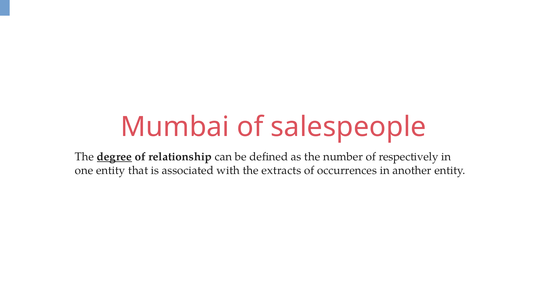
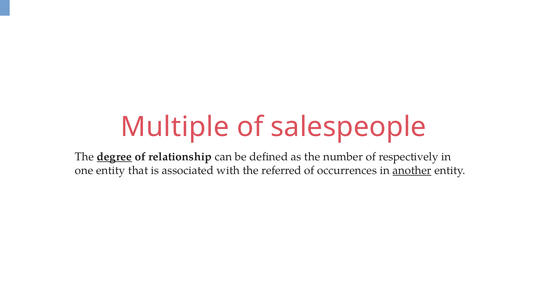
Mumbai: Mumbai -> Multiple (175, 127)
extracts: extracts -> referred (282, 170)
another underline: none -> present (412, 170)
